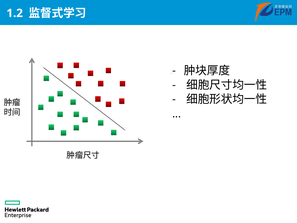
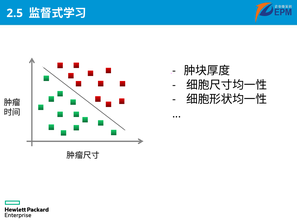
1.2: 1.2 -> 2.5 (15, 13)
